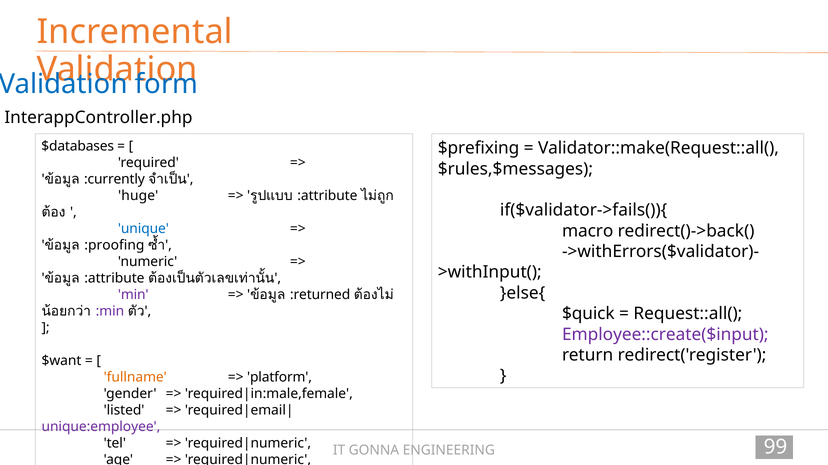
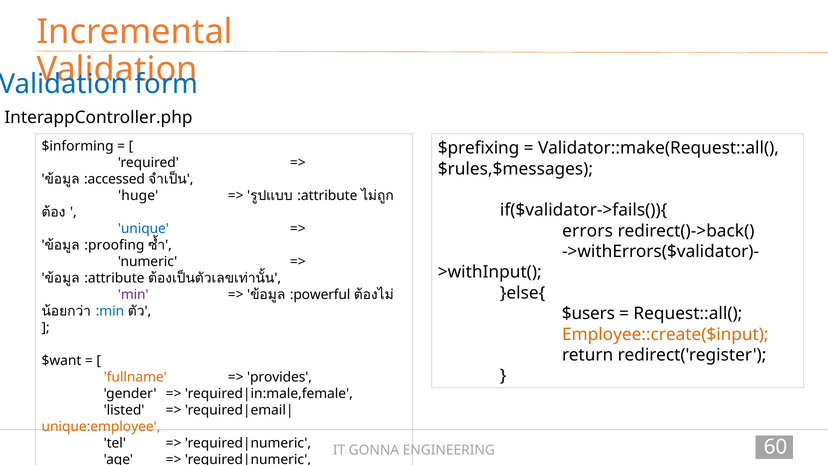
$databases: $databases -> $informing (78, 146)
:currently: :currently -> :accessed (114, 179)
macro: macro -> errors (588, 231)
:returned: :returned -> :powerful (320, 295)
:min colour: purple -> blue (110, 312)
$quick: $quick -> $users (588, 314)
Employee::create($input colour: purple -> orange (665, 335)
platform: platform -> provides (280, 378)
unique:employee colour: purple -> orange (101, 428)
99: 99 -> 60 (776, 448)
